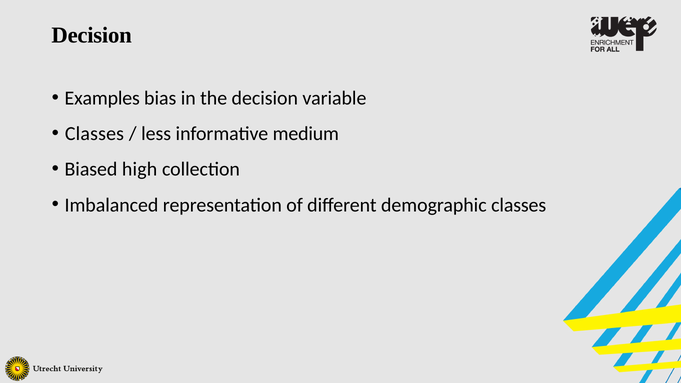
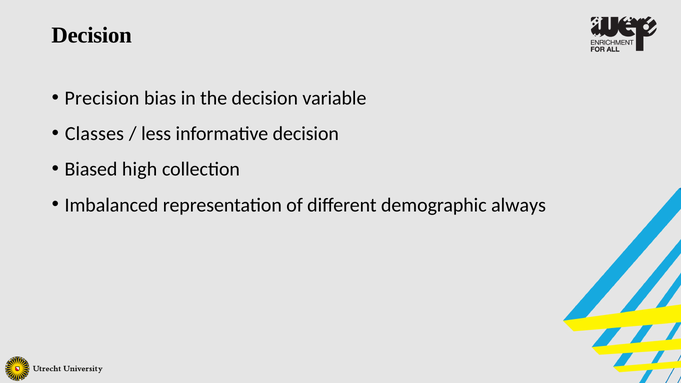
Examples: Examples -> Precision (102, 98)
informative medium: medium -> decision (306, 134)
demographic classes: classes -> always (519, 205)
